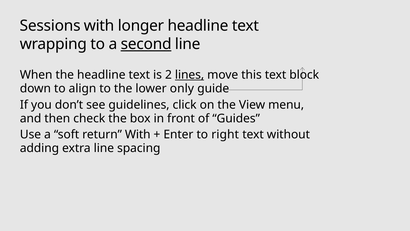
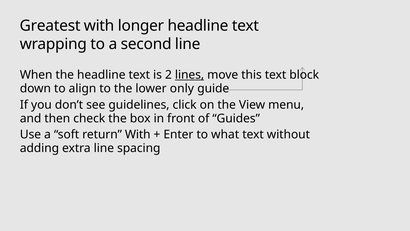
Sessions: Sessions -> Greatest (50, 26)
second underline: present -> none (146, 44)
right: right -> what (225, 134)
